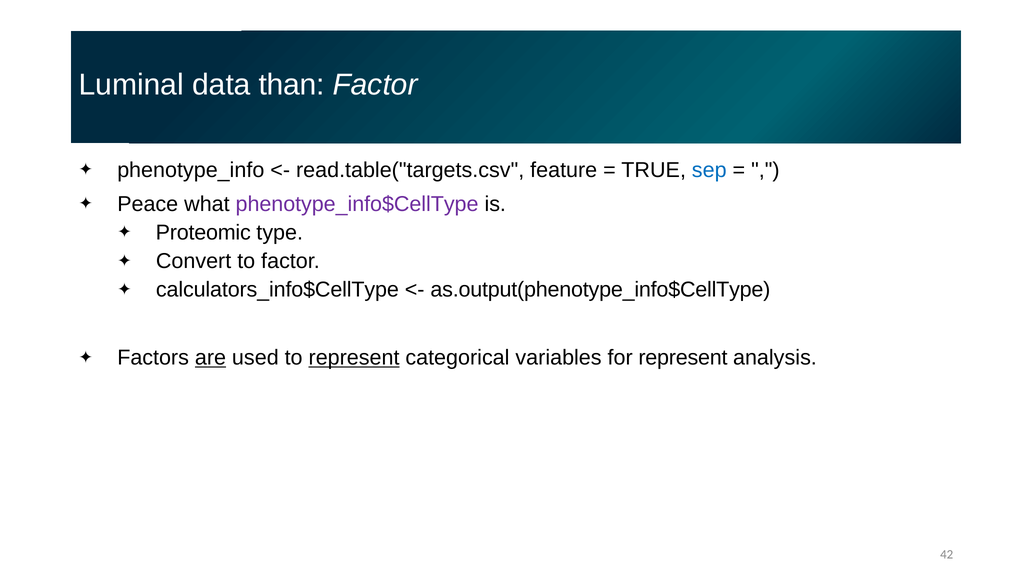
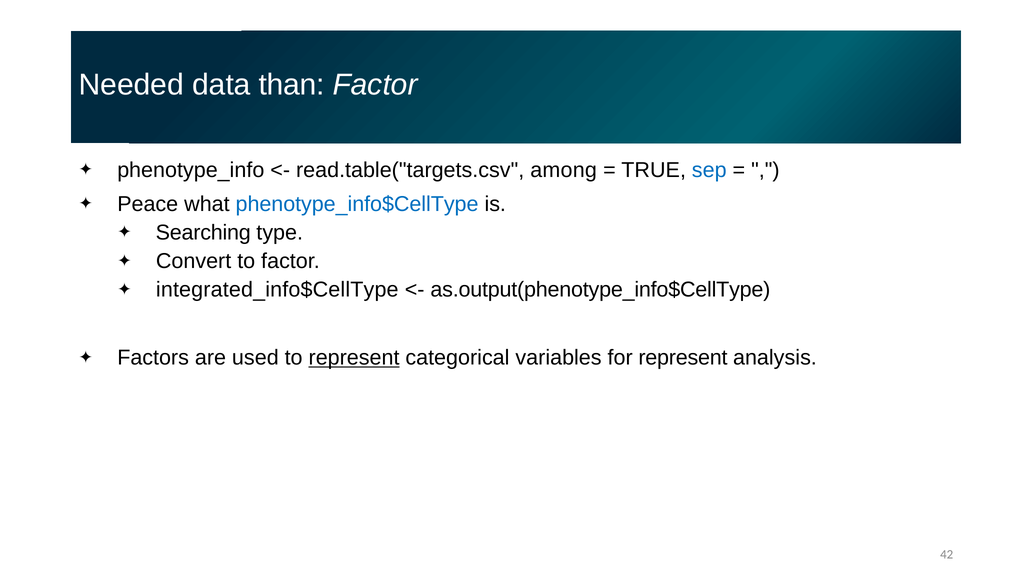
Luminal: Luminal -> Needed (131, 85)
feature: feature -> among (564, 170)
phenotype_info$CellType colour: purple -> blue (357, 204)
Proteomic: Proteomic -> Searching (203, 232)
calculators_info$CellType: calculators_info$CellType -> integrated_info$CellType (277, 290)
are underline: present -> none (211, 357)
